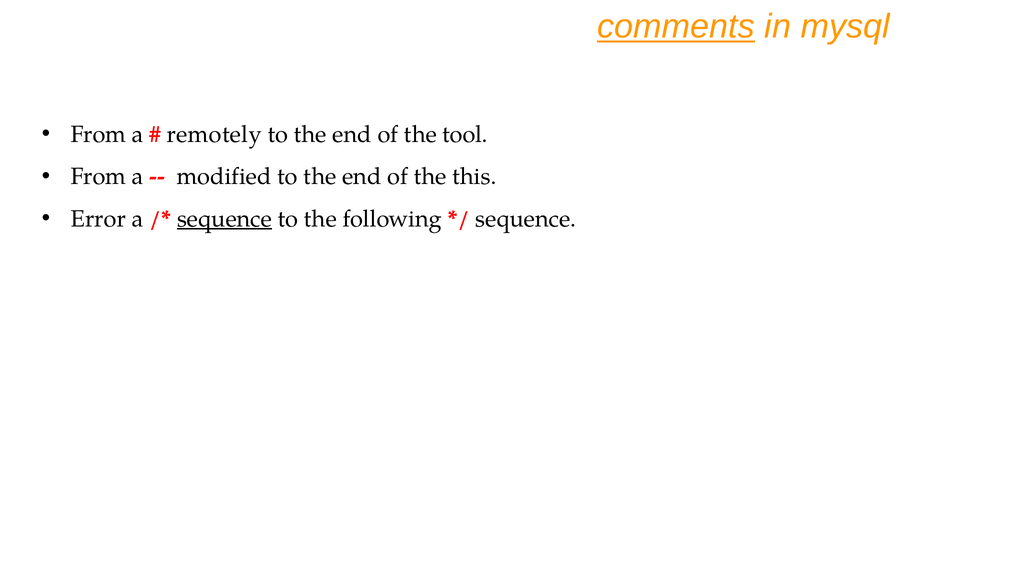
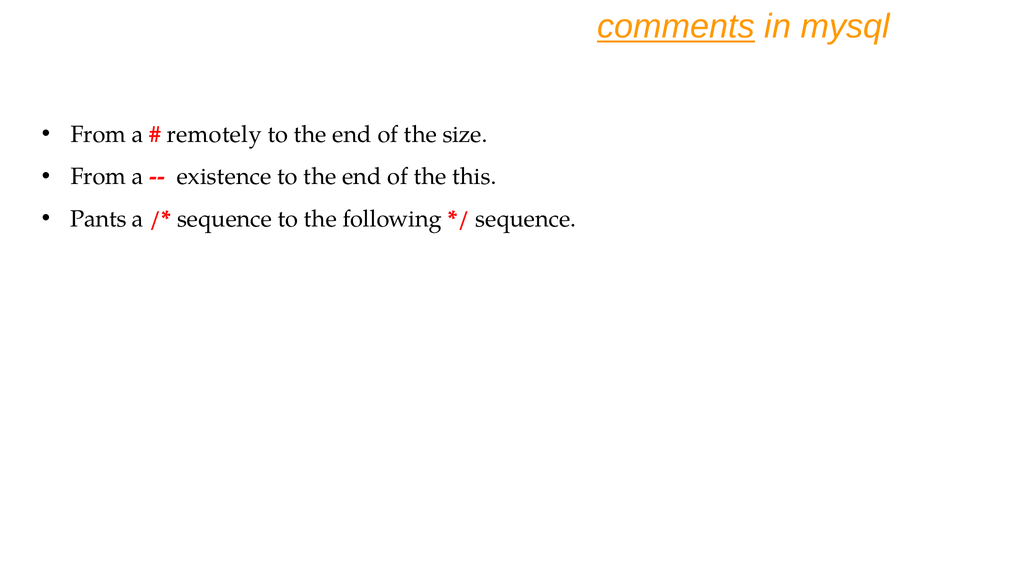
tool: tool -> size (465, 134)
modified: modified -> existence (224, 177)
Error: Error -> Pants (99, 219)
sequence underline: present -> none (225, 219)
